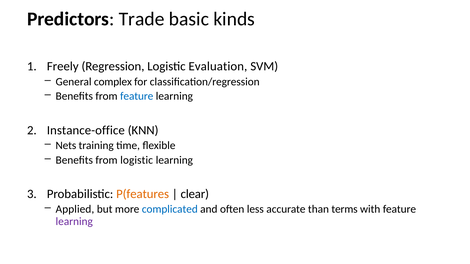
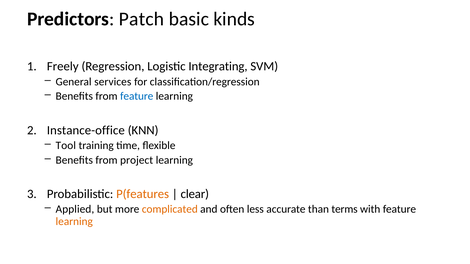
Trade: Trade -> Patch (142, 19)
Evaluation: Evaluation -> Integrating (218, 67)
complex: complex -> services (113, 82)
Nets: Nets -> Tool (66, 146)
from logistic: logistic -> project (137, 160)
complicated colour: blue -> orange (170, 210)
learning colour: purple -> orange (74, 222)
